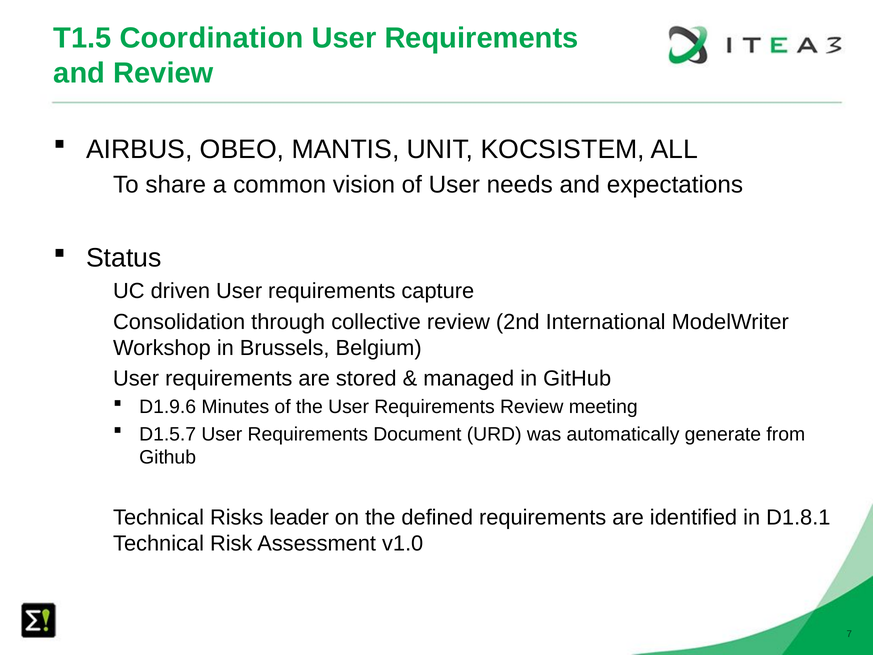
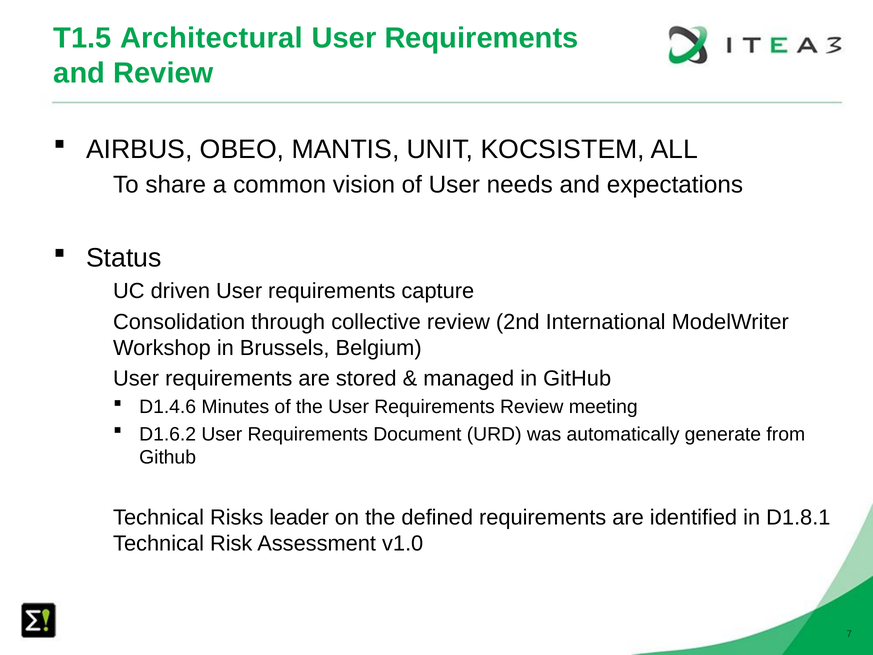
Coordination: Coordination -> Architectural (212, 38)
D1.9.6: D1.9.6 -> D1.4.6 (168, 407)
D1.5.7: D1.5.7 -> D1.6.2 (168, 434)
